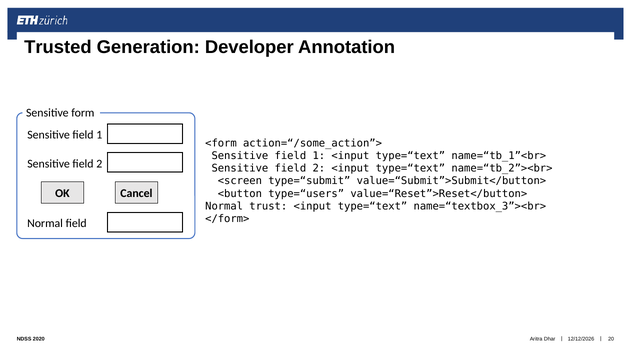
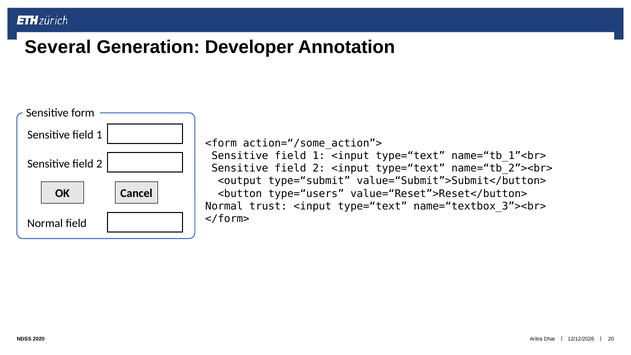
Trusted: Trusted -> Several (58, 47)
<screen: <screen -> <output (240, 181)
